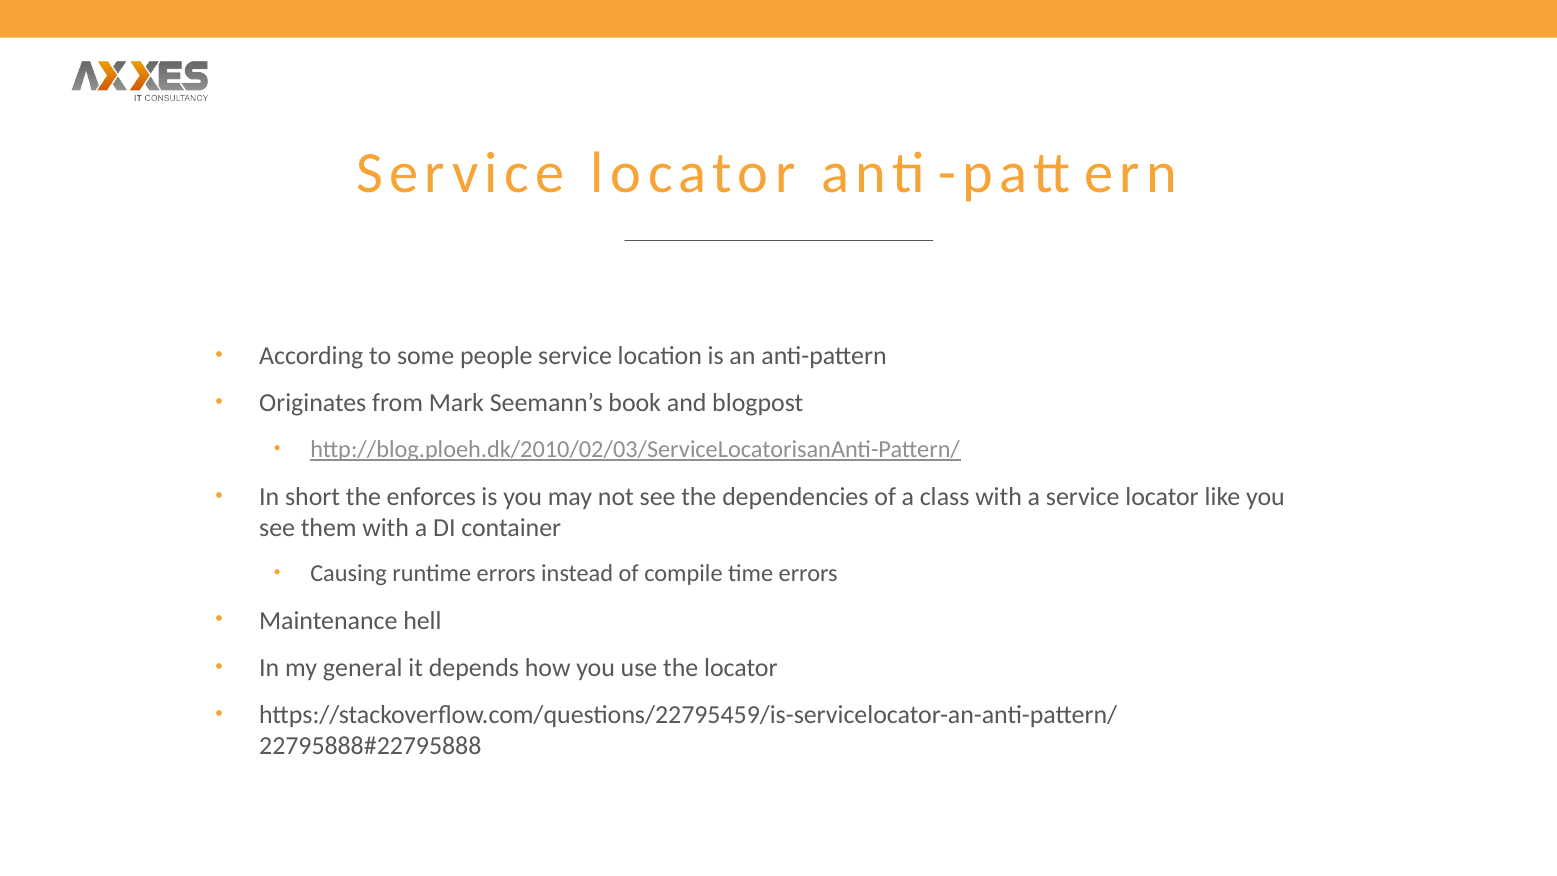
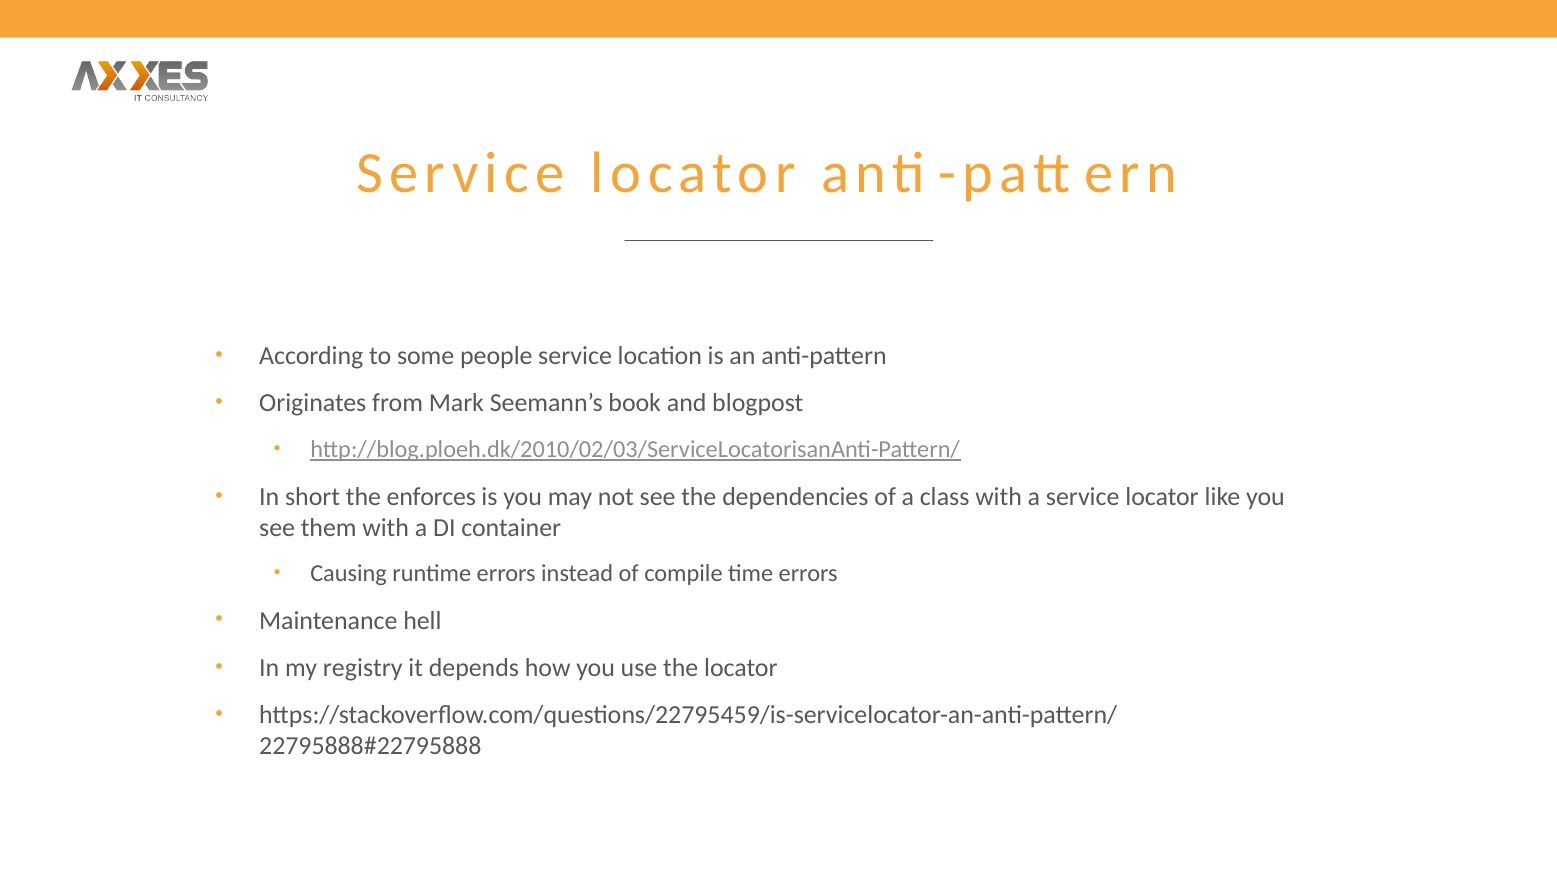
general: general -> registry (363, 668)
